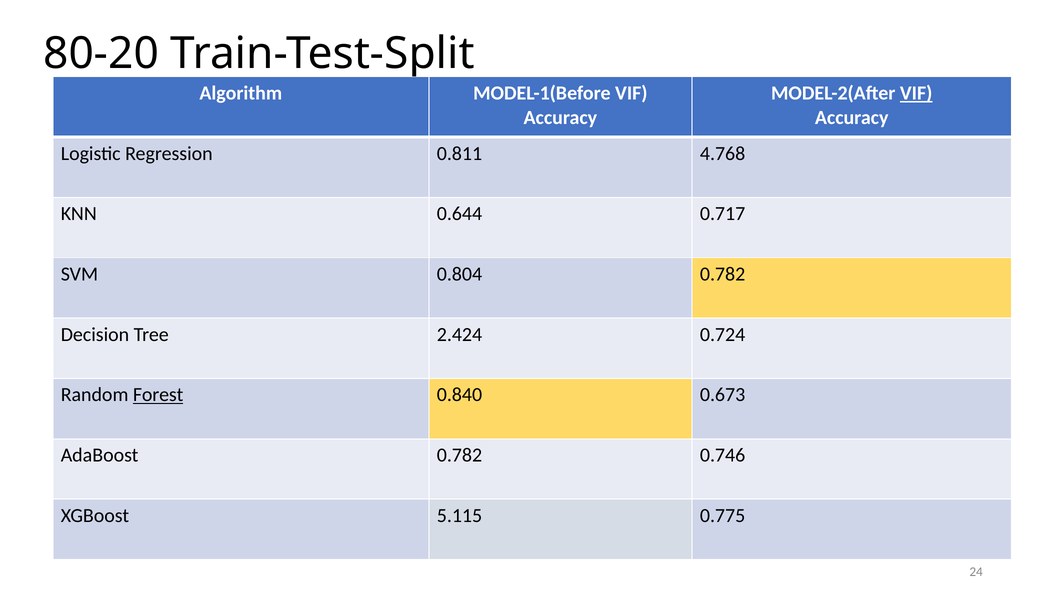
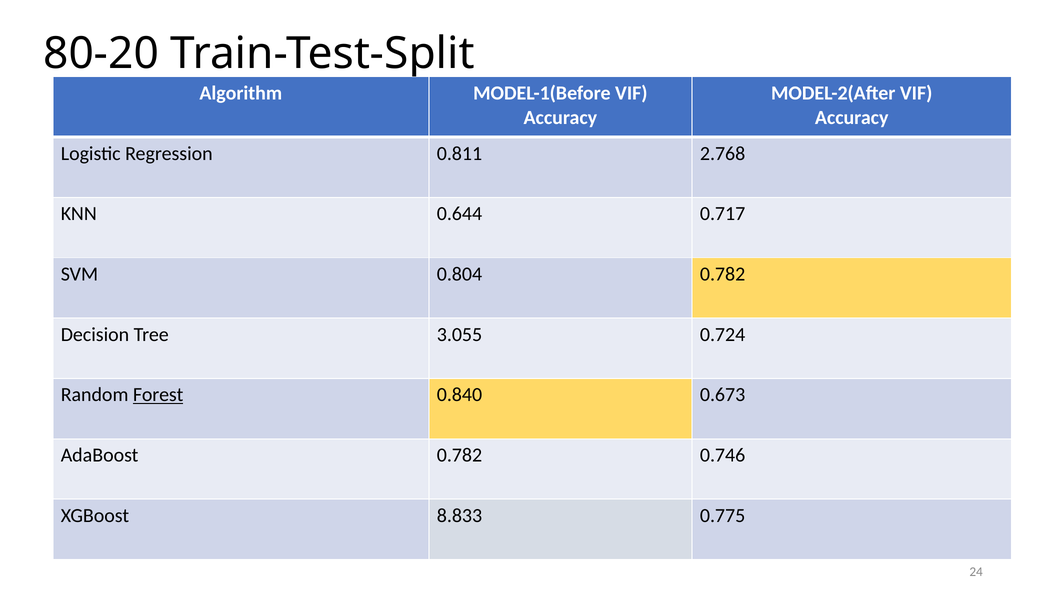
VIF underline: present -> none (916, 93)
4.768: 4.768 -> 2.768 (723, 153)
2.424: 2.424 -> 3.055 (459, 334)
5.115: 5.115 -> 8.833 (459, 515)
